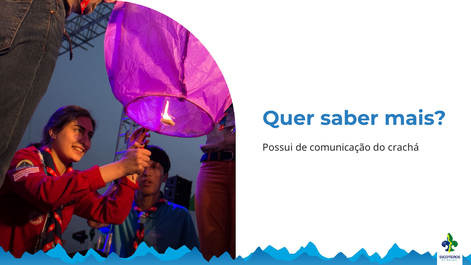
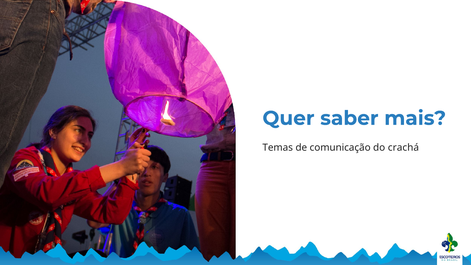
Possui: Possui -> Temas (278, 148)
